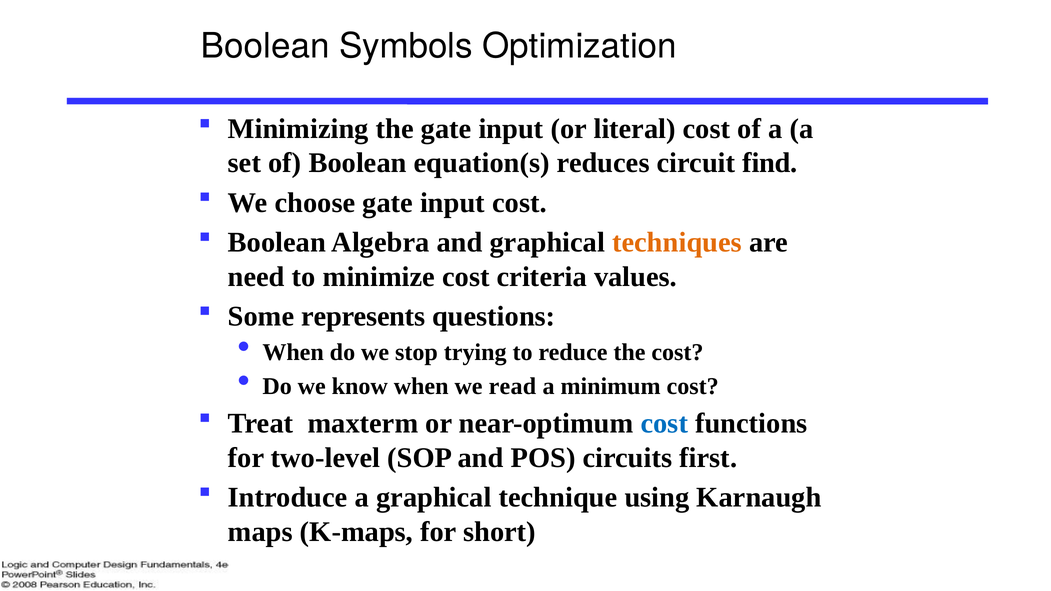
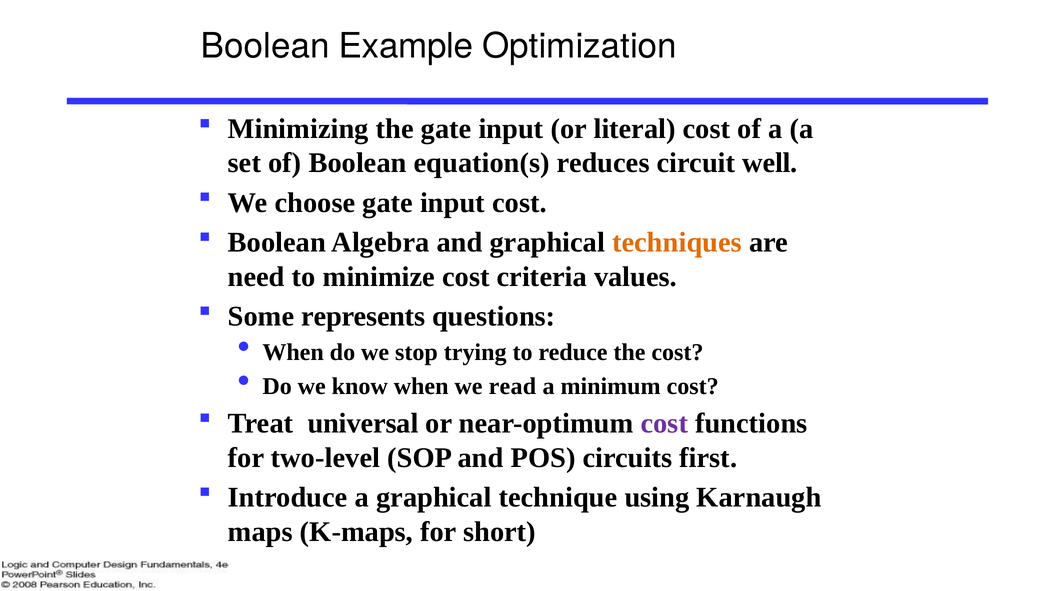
Symbols: Symbols -> Example (406, 46)
find: find -> well (770, 163)
maxterm: maxterm -> universal (363, 424)
cost colour: blue -> purple (664, 424)
